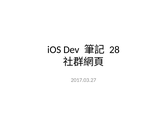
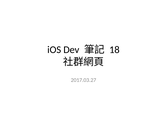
28: 28 -> 18 (114, 50)
